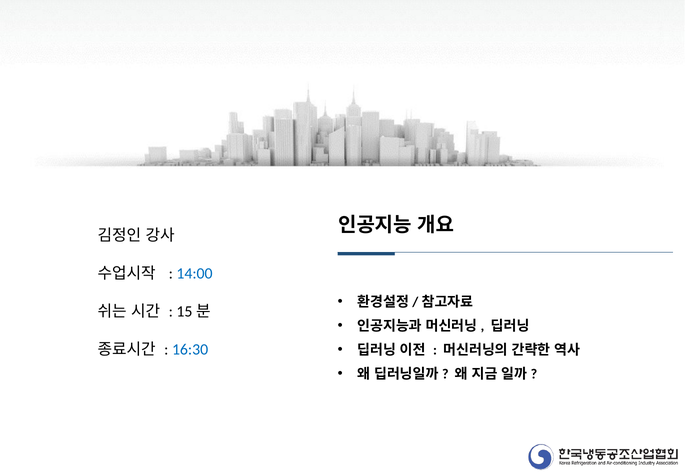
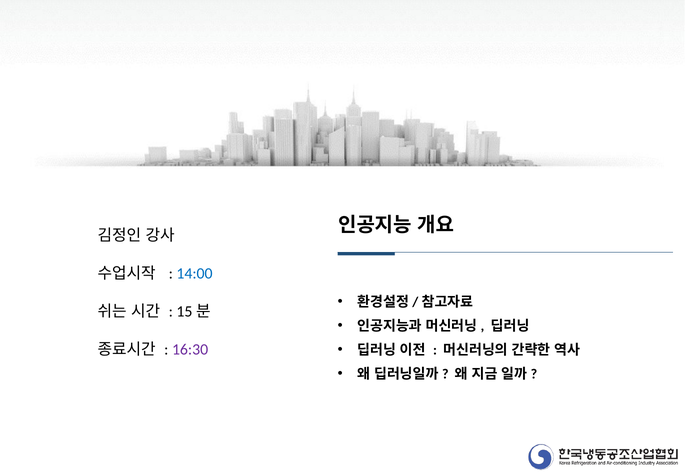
16:30 colour: blue -> purple (190, 350)
